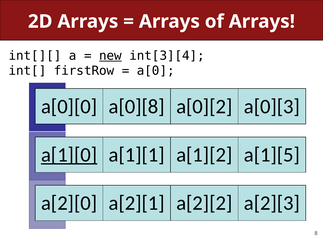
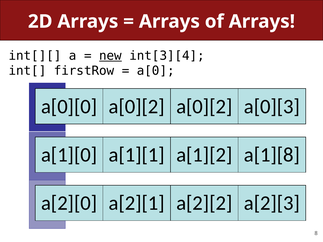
a[0][0 a[0][8: a[0][8 -> a[0][2 (137, 107)
a[1][0 underline: present -> none (69, 155)
a[1][5: a[1][5 -> a[1][8 (272, 155)
